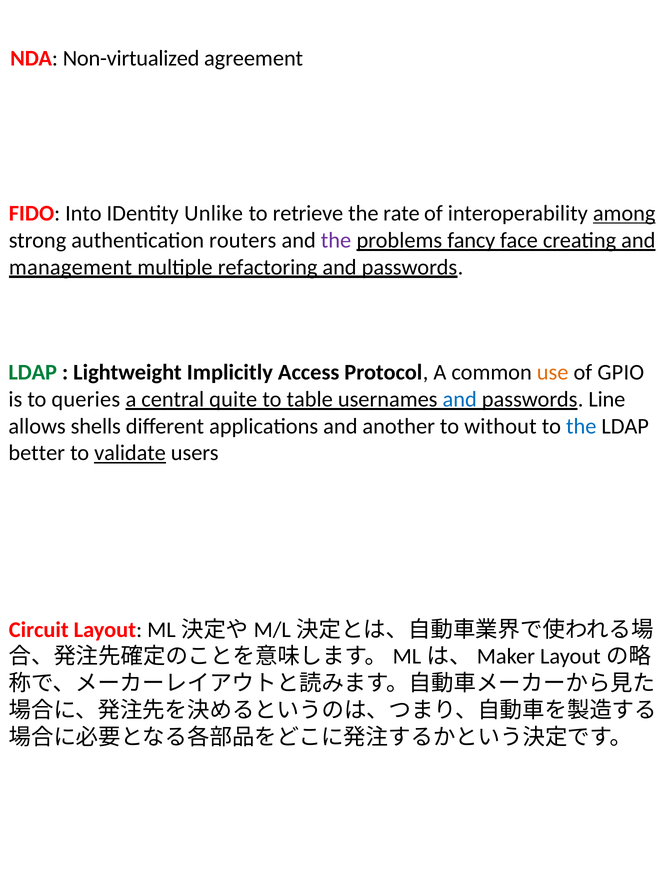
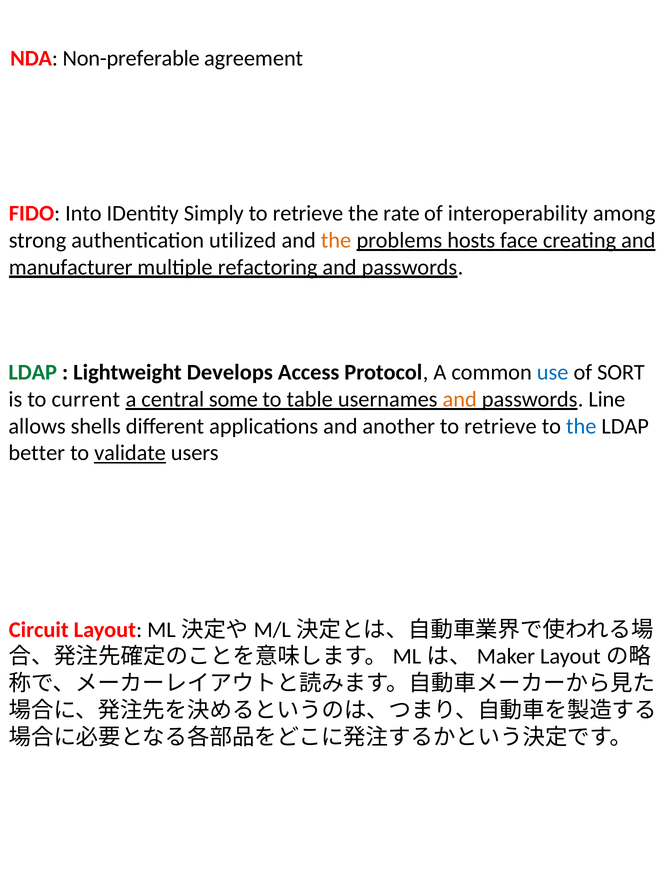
Non-virtualized: Non-virtualized -> Non-preferable (131, 58)
Unlike: Unlike -> Simply (214, 213)
among underline: present -> none (624, 213)
routers: routers -> utilized (243, 240)
the colour: purple -> orange (336, 240)
fancy: fancy -> hosts (471, 240)
management: management -> manufacturer (71, 267)
Implicitly: Implicitly -> Develops (230, 372)
use colour: orange -> blue (553, 372)
GPIO: GPIO -> SORT (621, 372)
queries: queries -> current (86, 399)
quite: quite -> some (233, 399)
and colour: blue -> orange (460, 399)
without: without -> retrieve (500, 426)
